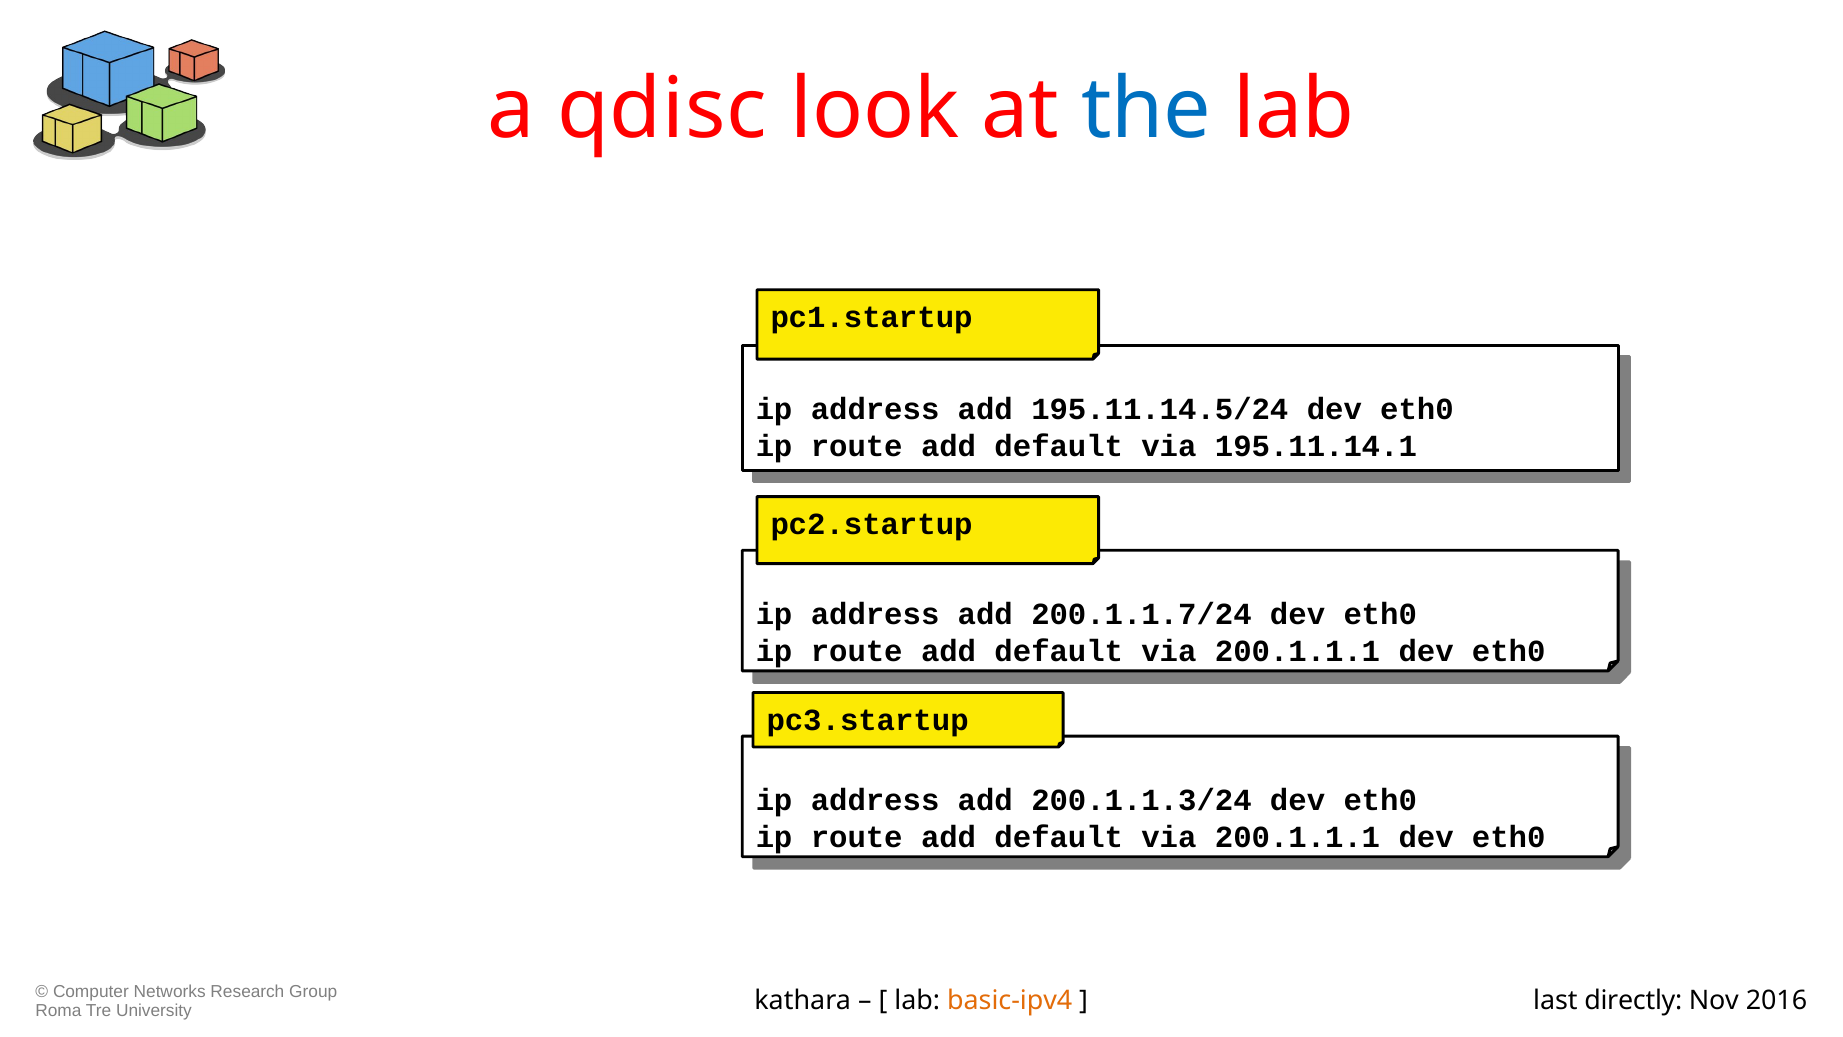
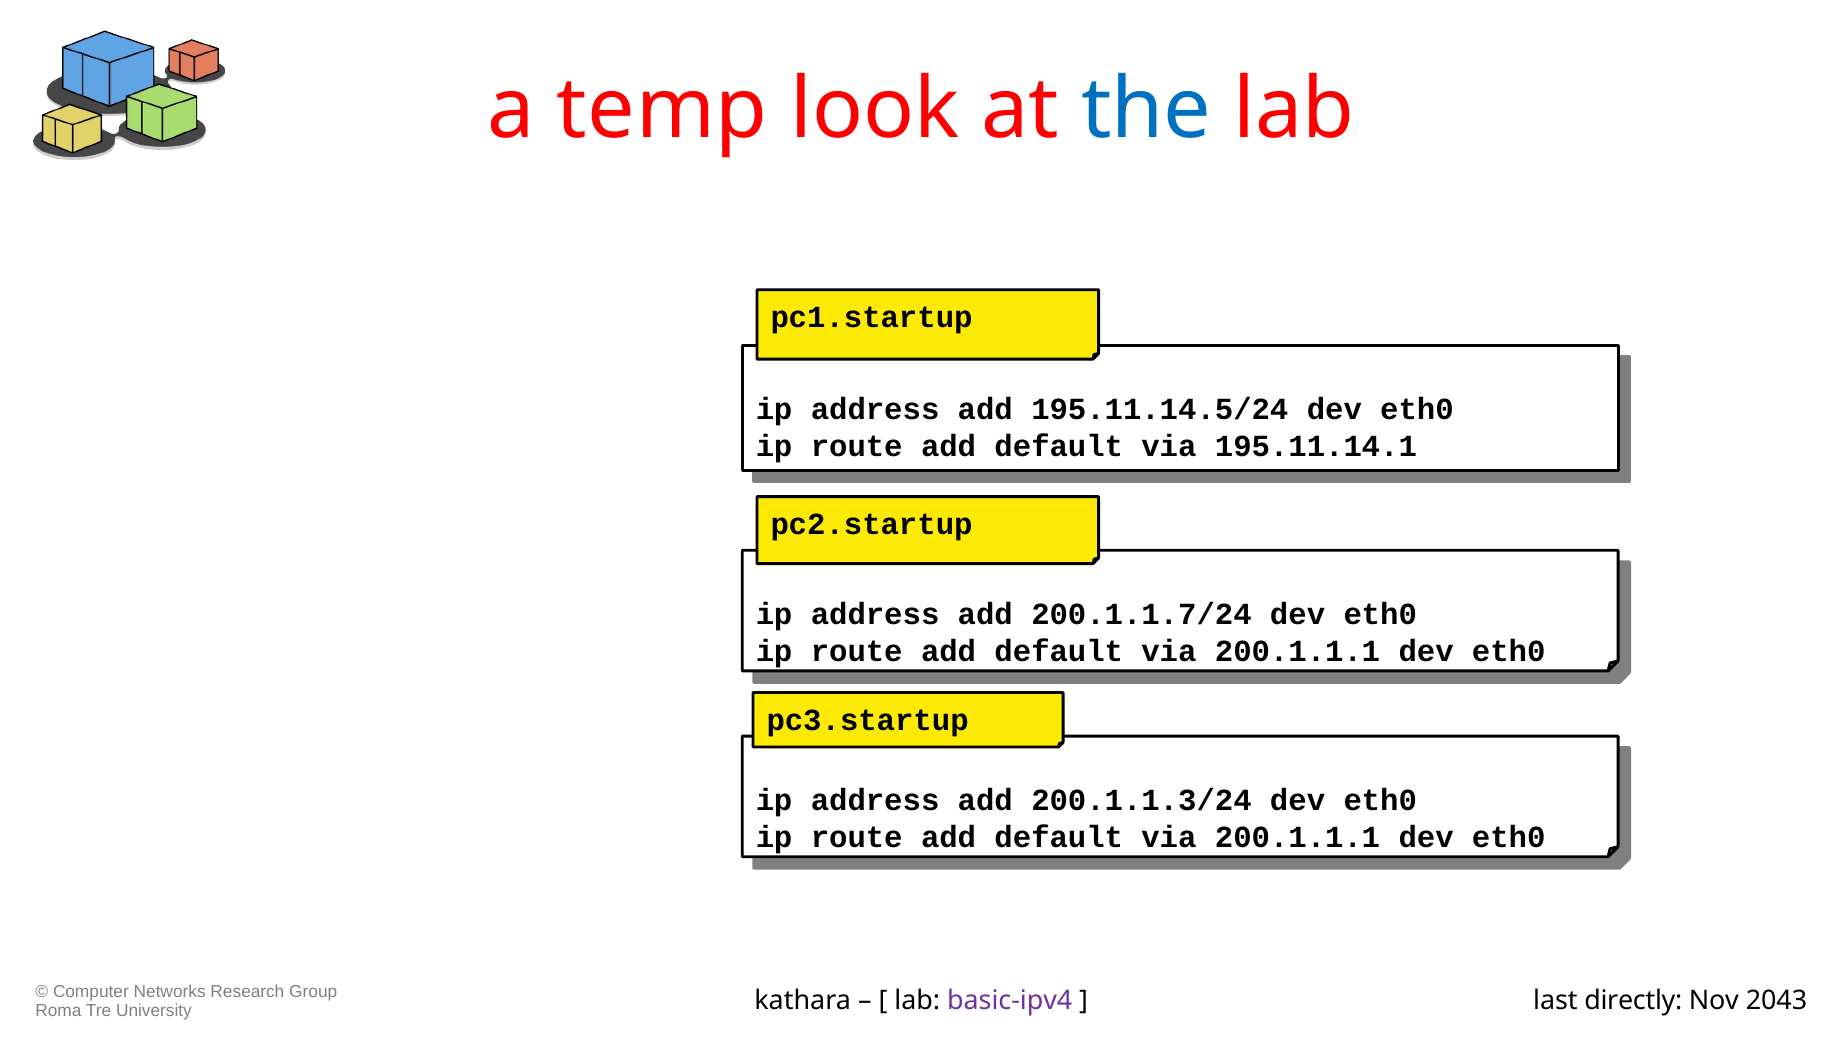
qdisc: qdisc -> temp (662, 110)
basic-ipv4 colour: orange -> purple (1010, 1000)
2016: 2016 -> 2043 (1776, 1000)
